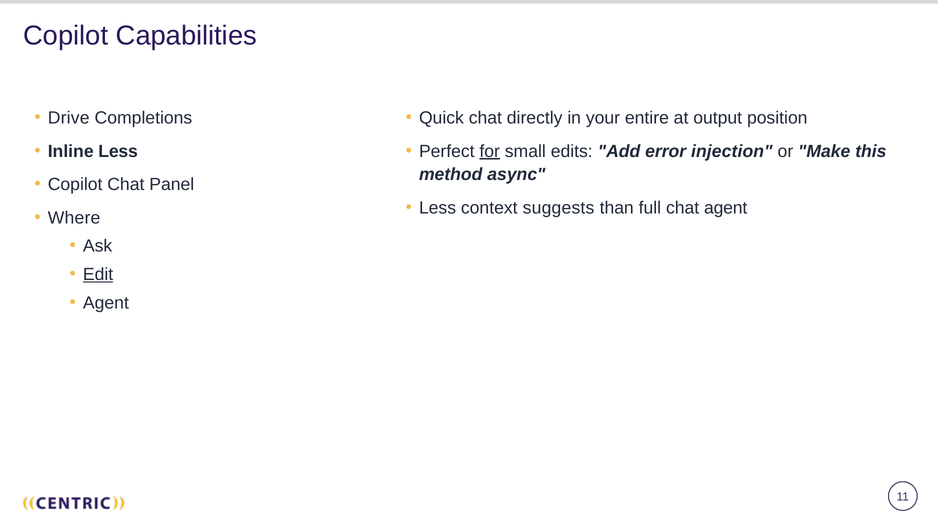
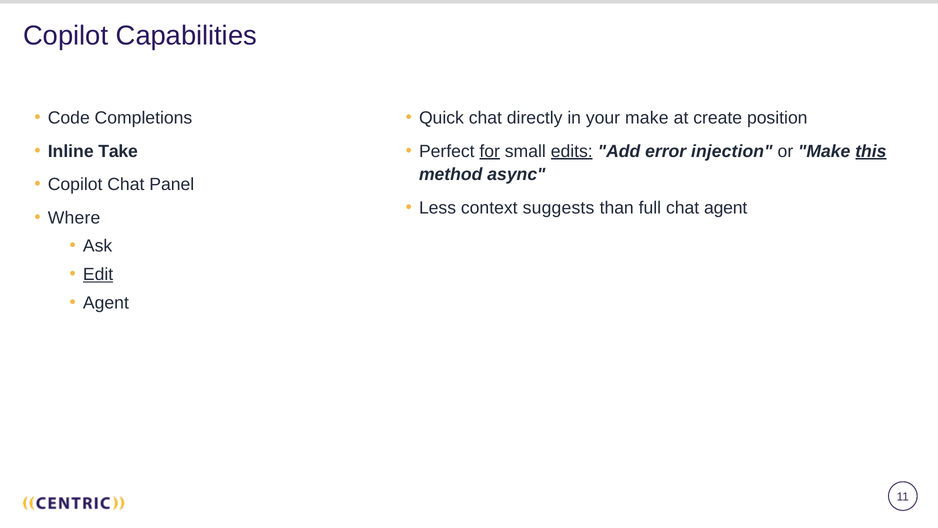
Drive: Drive -> Code (69, 118)
your entire: entire -> make (647, 118)
output: output -> create (718, 118)
Inline Less: Less -> Take (118, 151)
edits underline: none -> present (572, 151)
this underline: none -> present (871, 151)
